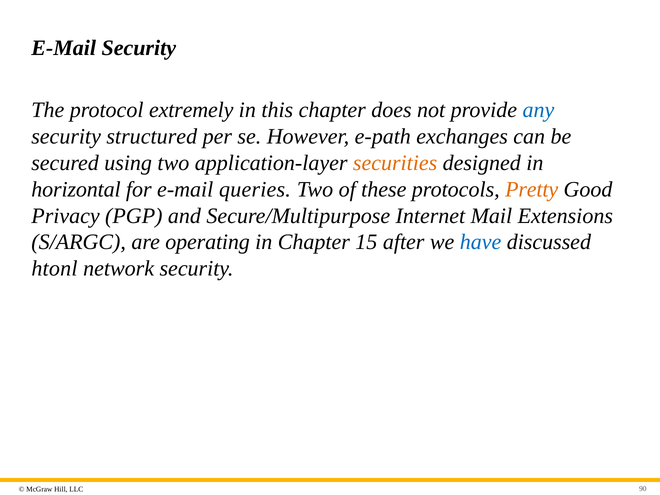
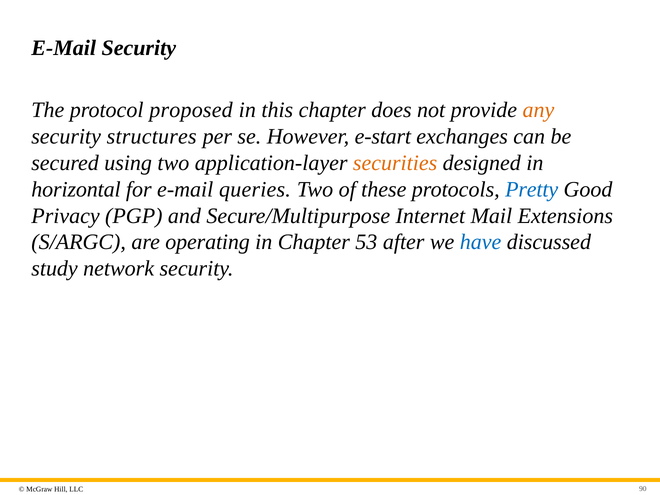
extremely: extremely -> proposed (191, 110)
any colour: blue -> orange (538, 110)
structured: structured -> structures (152, 137)
e-path: e-path -> e-start (383, 137)
Pretty colour: orange -> blue (532, 189)
15: 15 -> 53 (366, 242)
htonl: htonl -> study (55, 269)
